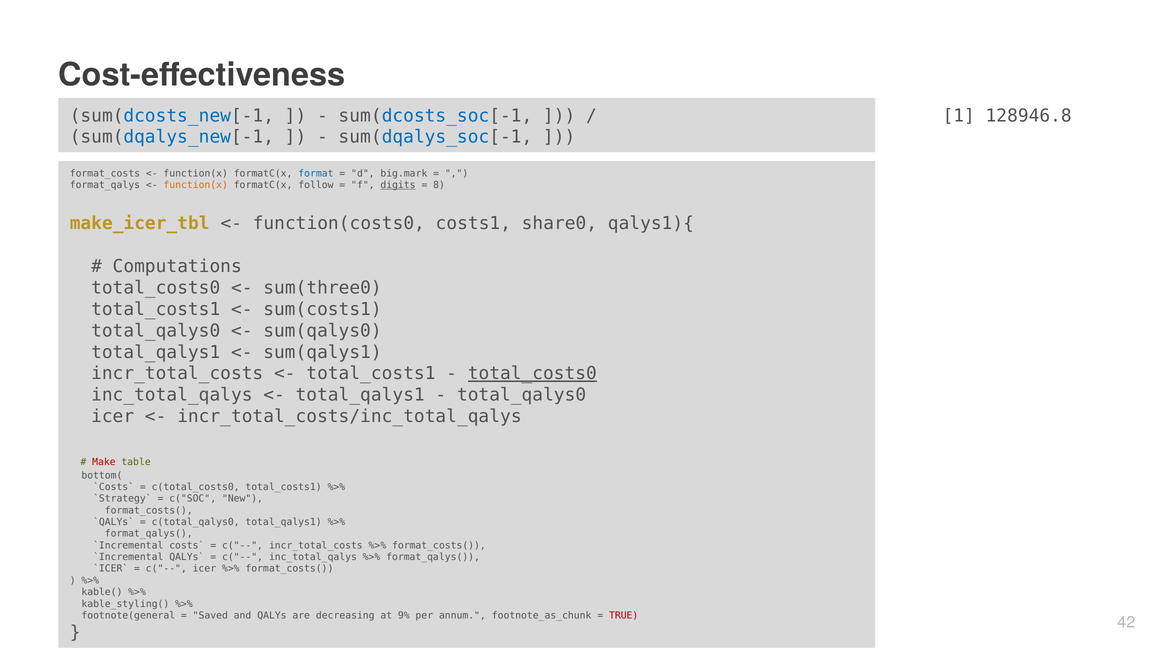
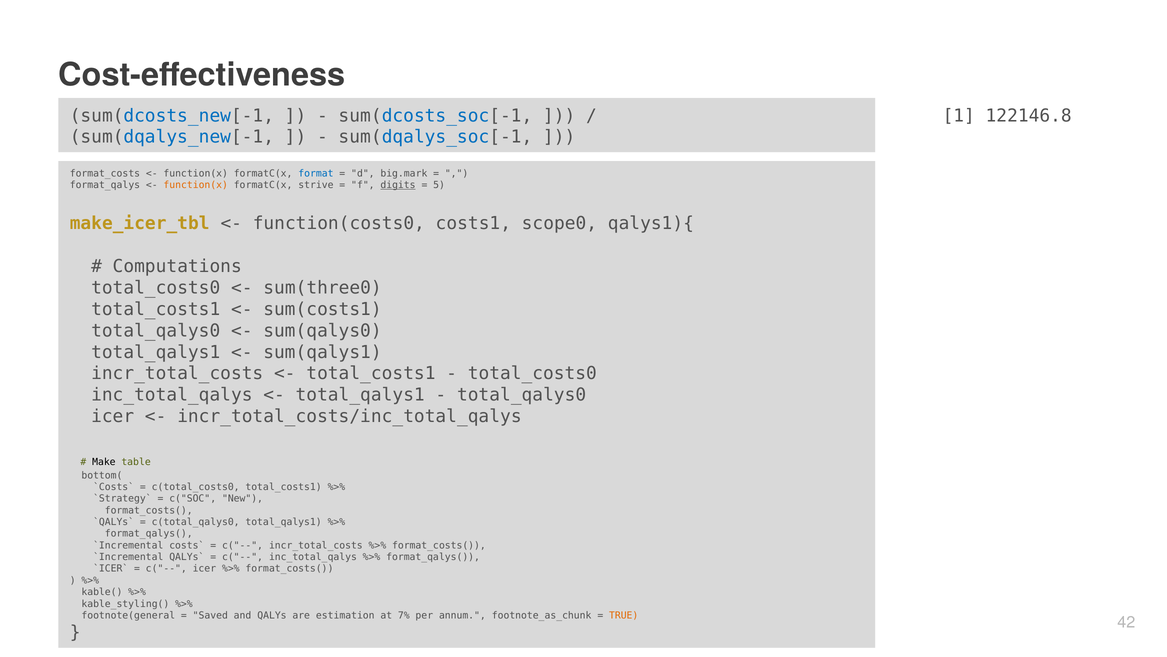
128946.8: 128946.8 -> 122146.8 (1029, 116)
follow: follow -> strive (316, 185)
8: 8 -> 5 (439, 185)
share0: share0 -> scope0 (559, 223)
total_costs0 underline: present -> none (532, 373)
Make colour: red -> black (104, 462)
decreasing: decreasing -> estimation (345, 615)
9%: 9% -> 7% (404, 615)
TRUE colour: red -> orange (624, 615)
